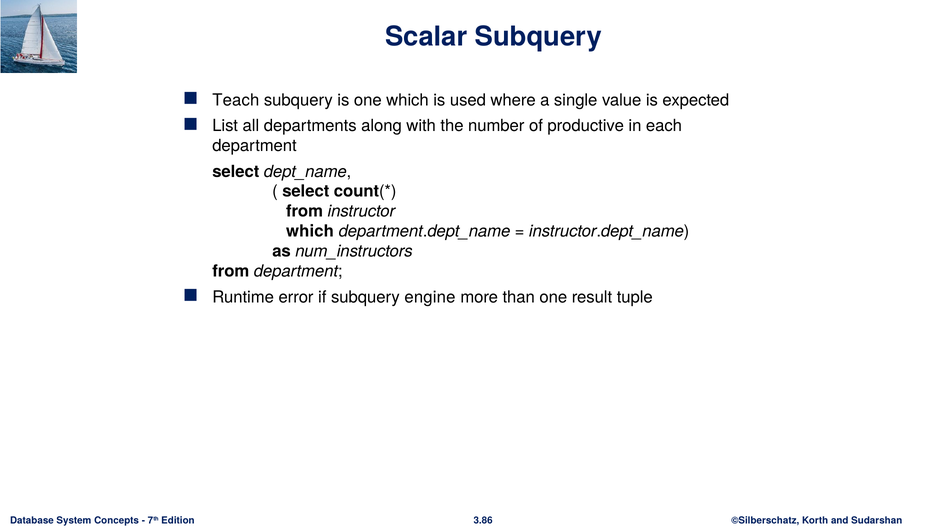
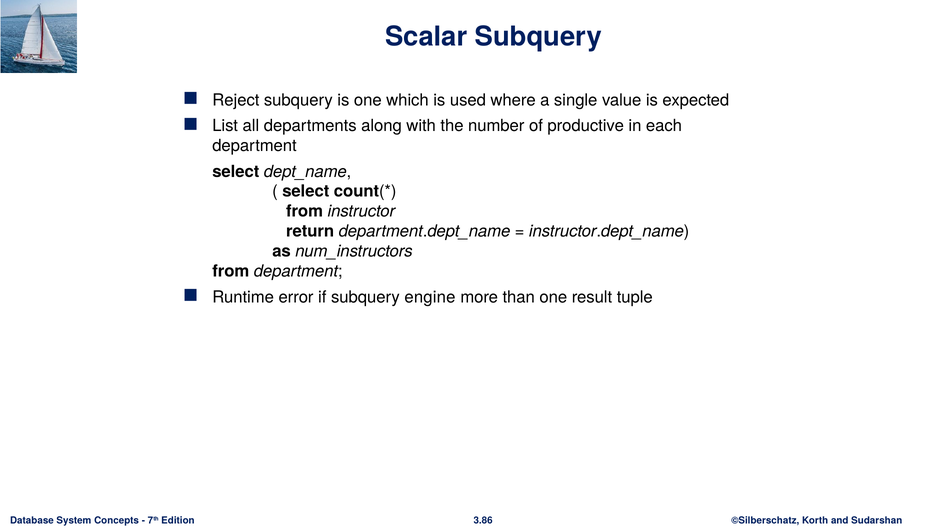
Teach: Teach -> Reject (236, 100)
which: which -> return (310, 231)
